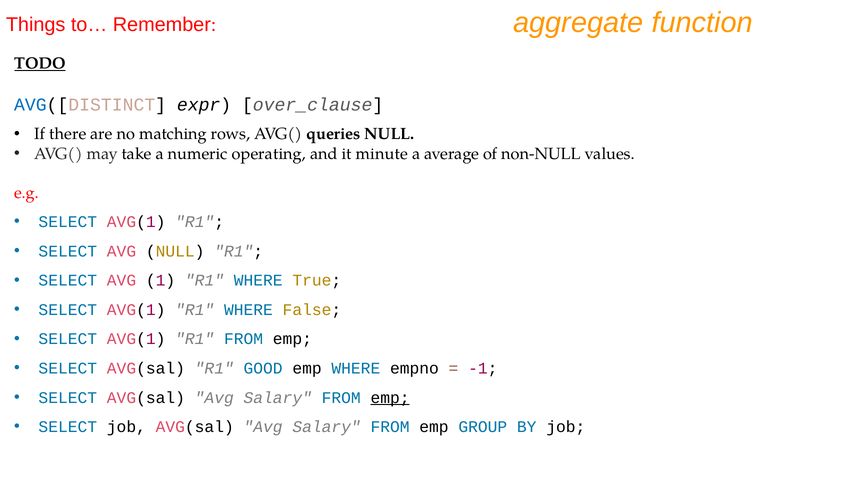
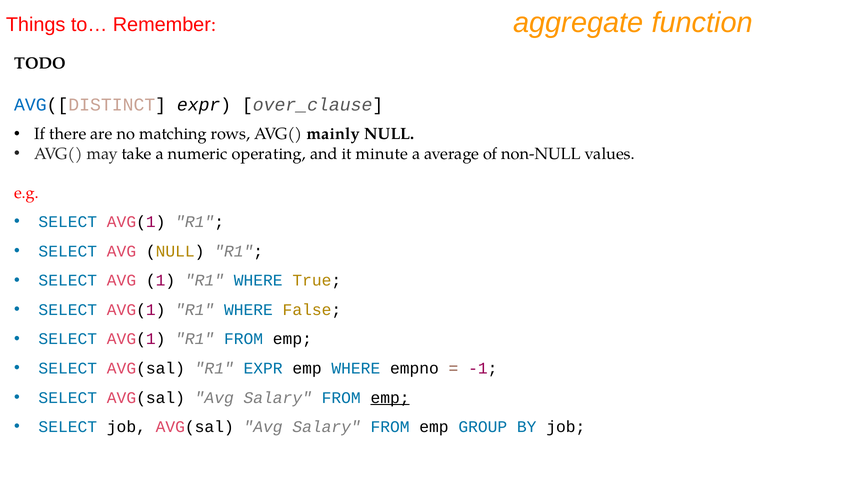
TODO underline: present -> none (40, 63)
queries: queries -> mainly (333, 134)
R1 GOOD: GOOD -> EXPR (263, 369)
